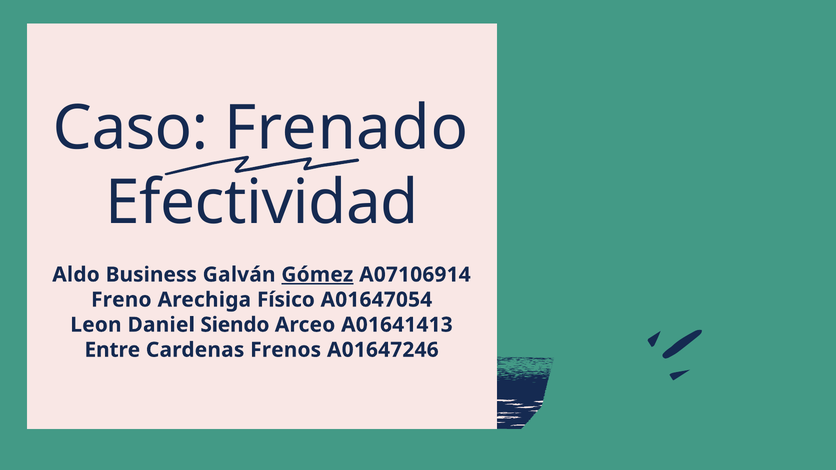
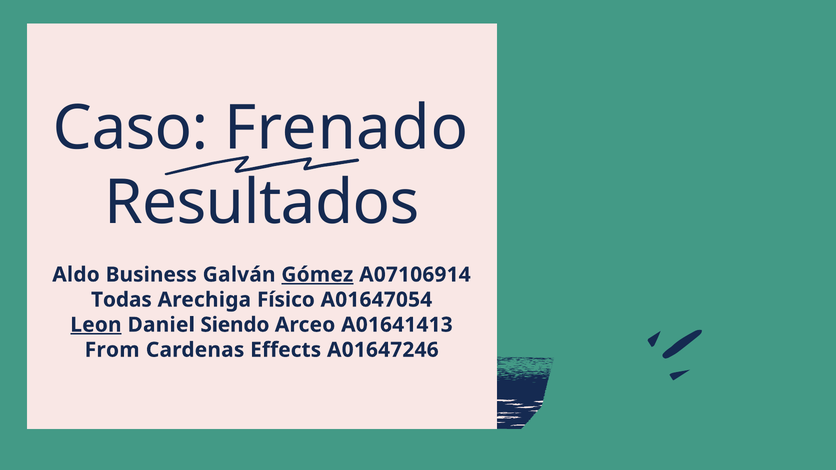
Efectividad: Efectividad -> Resultados (262, 203)
Freno: Freno -> Todas (121, 300)
Leon underline: none -> present (96, 325)
Entre: Entre -> From (112, 350)
Frenos: Frenos -> Effects (286, 350)
